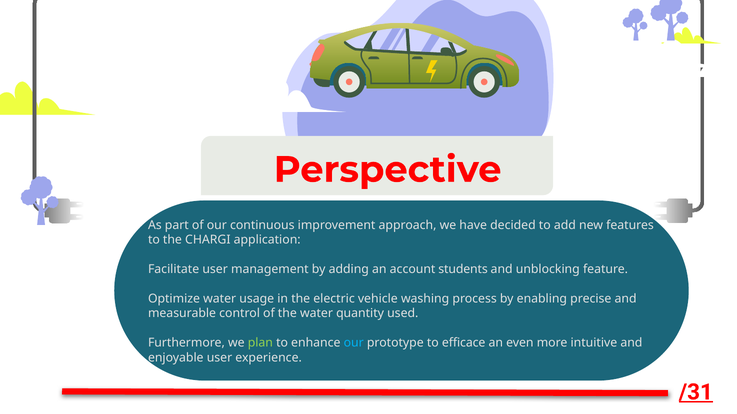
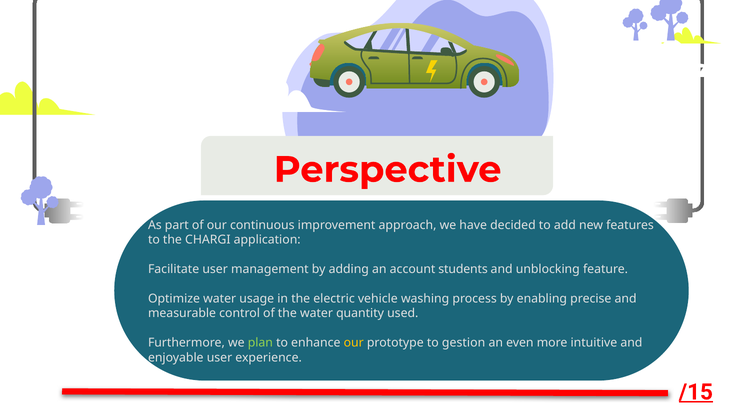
our colour: light blue -> yellow (354, 343)
efficace: efficace -> gestion (464, 343)
/31: /31 -> /15 (696, 393)
